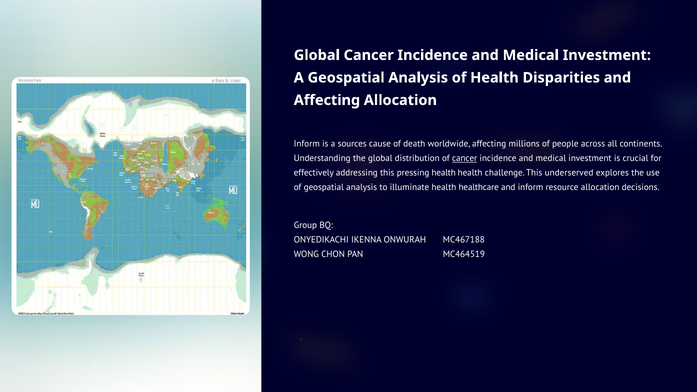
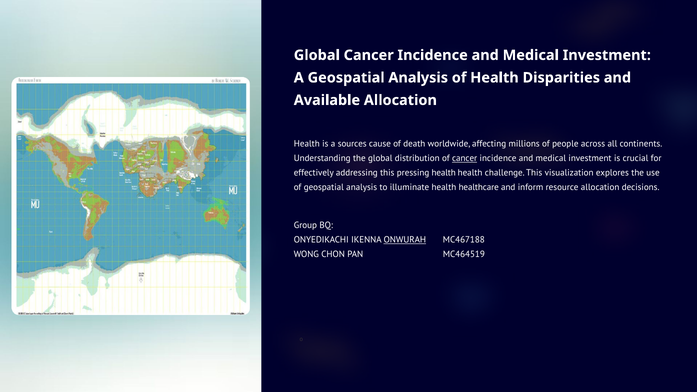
Affecting: Affecting -> Available (327, 100)
Inform: Inform -> Health (307, 144)
underserved: underserved -> visualization (569, 173)
ONWURAH underline: none -> present (405, 240)
